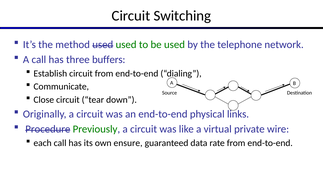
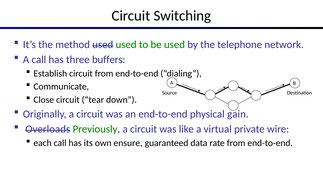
links: links -> gain (238, 115)
Procedure: Procedure -> Overloads (48, 130)
